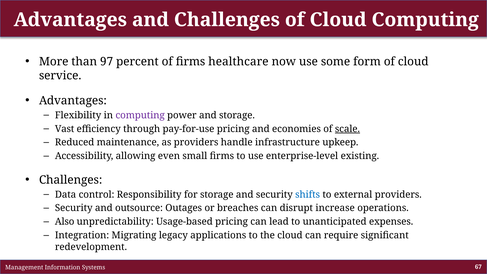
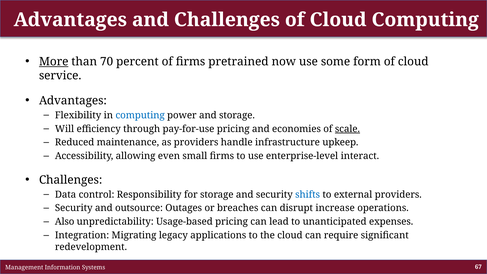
More underline: none -> present (54, 62)
97: 97 -> 70 (107, 62)
healthcare: healthcare -> pretrained (238, 62)
computing colour: purple -> blue (140, 115)
Vast: Vast -> Will (65, 129)
existing: existing -> interact (360, 156)
